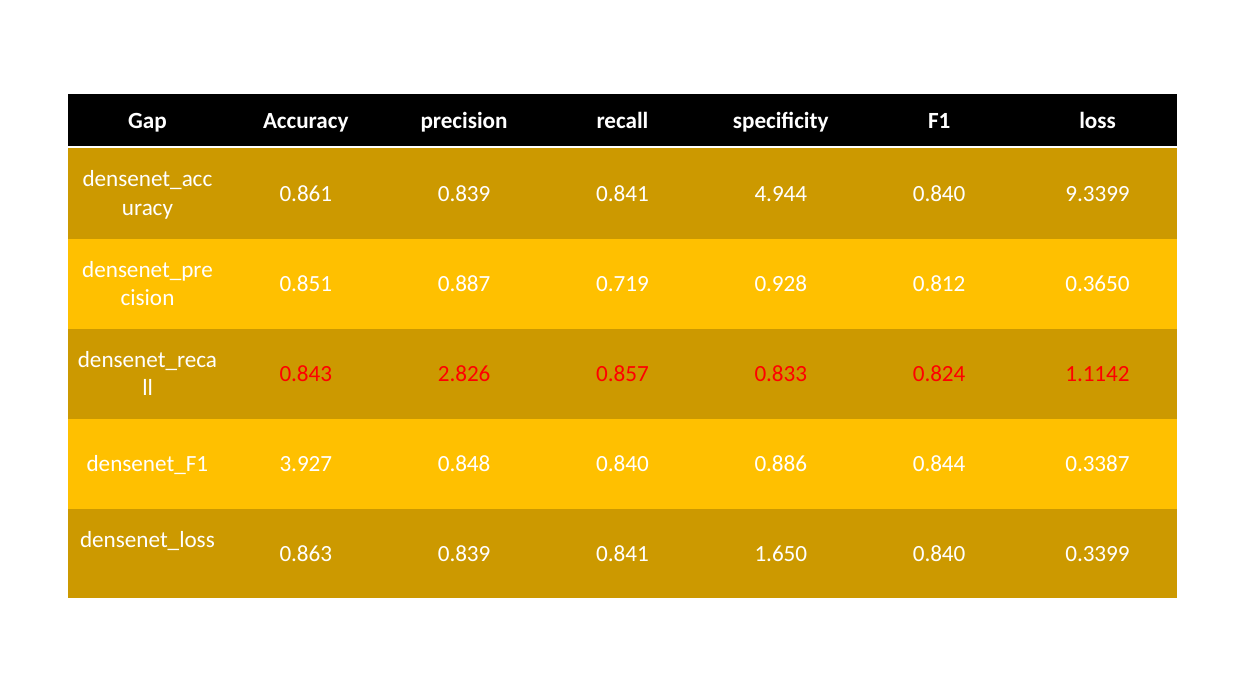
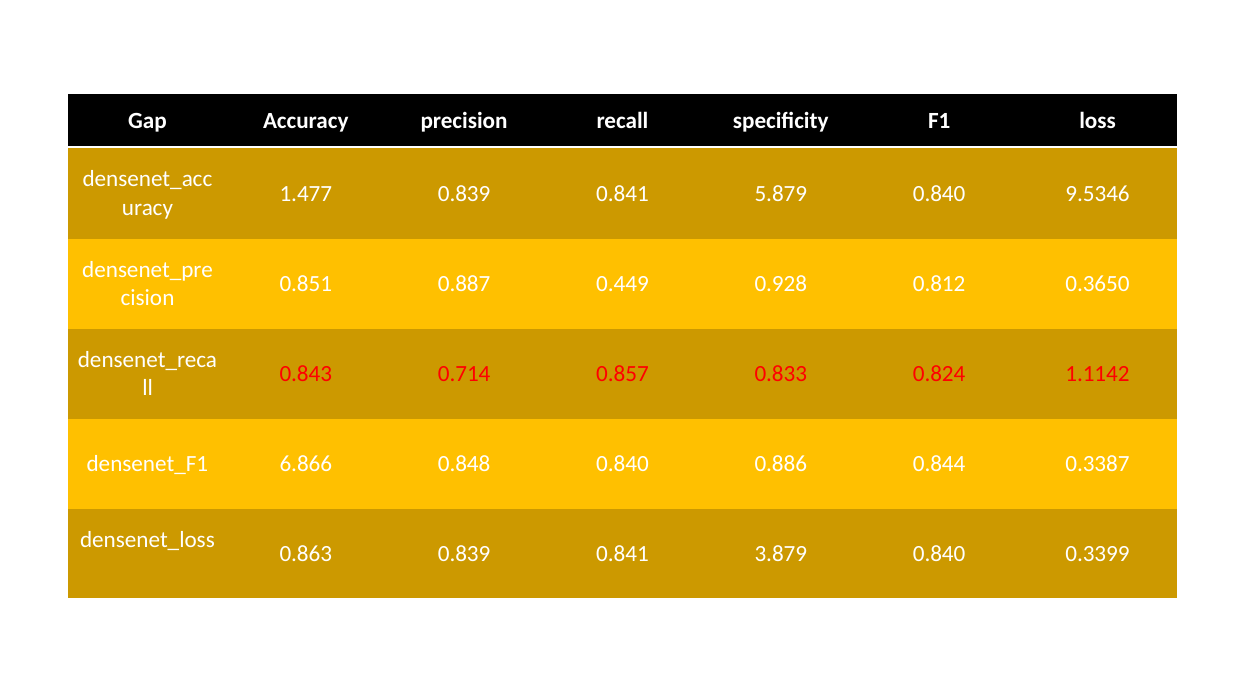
0.861: 0.861 -> 1.477 (306, 193)
4.944: 4.944 -> 5.879 (781, 193)
9.3399: 9.3399 -> 9.5346 (1098, 193)
0.719: 0.719 -> 0.449 (622, 284)
2.826: 2.826 -> 0.714 (464, 374)
3.927: 3.927 -> 6.866 (306, 464)
1.650: 1.650 -> 3.879 (781, 554)
